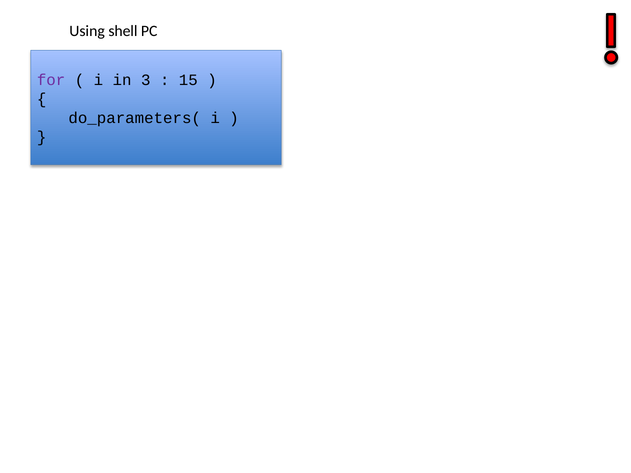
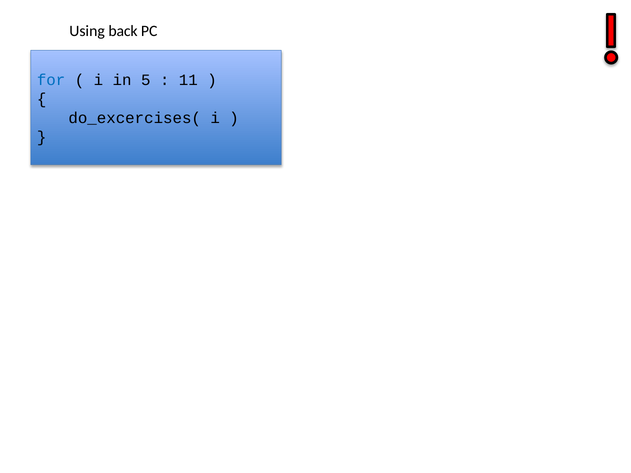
shell: shell -> back (123, 31)
for colour: purple -> blue (51, 80)
3: 3 -> 5 (146, 80)
15: 15 -> 11 (188, 80)
do_parameters(: do_parameters( -> do_excercises( (135, 118)
